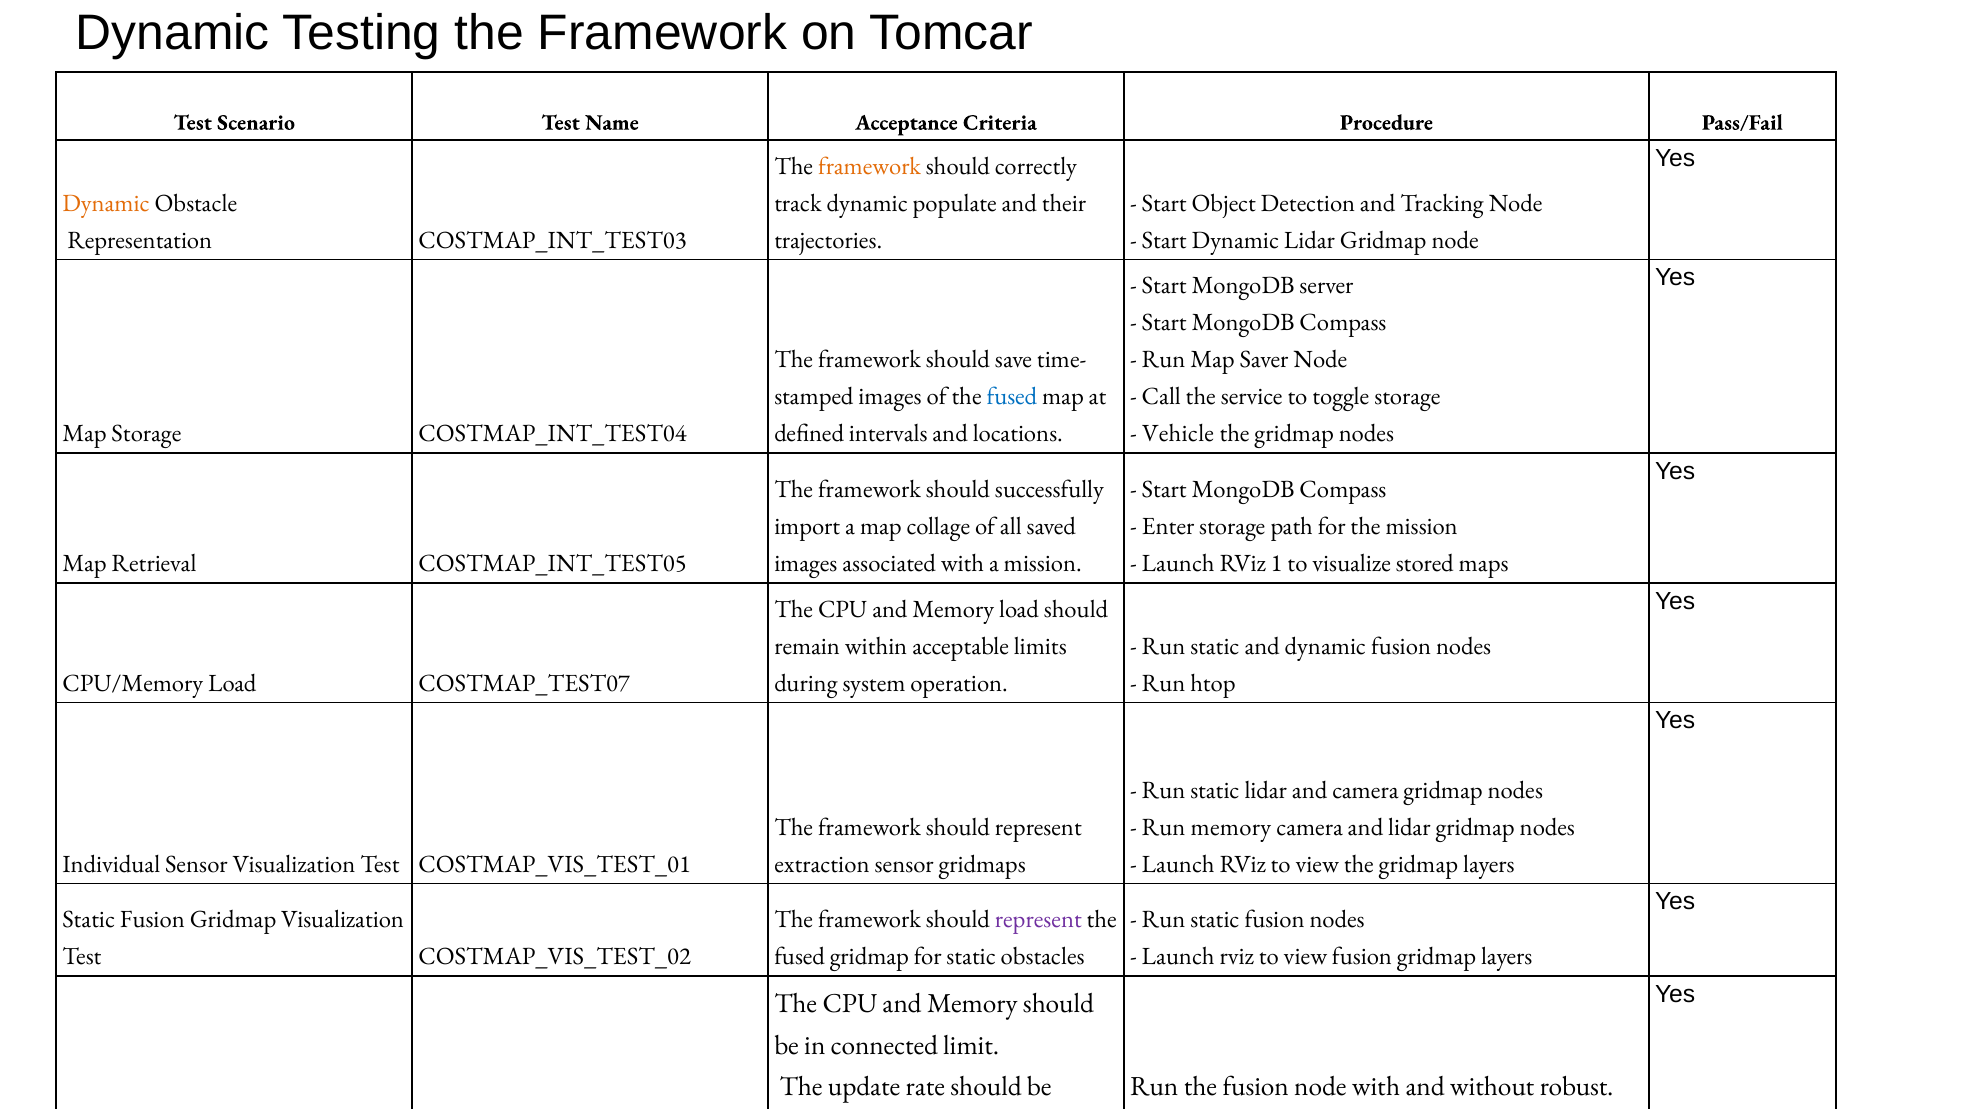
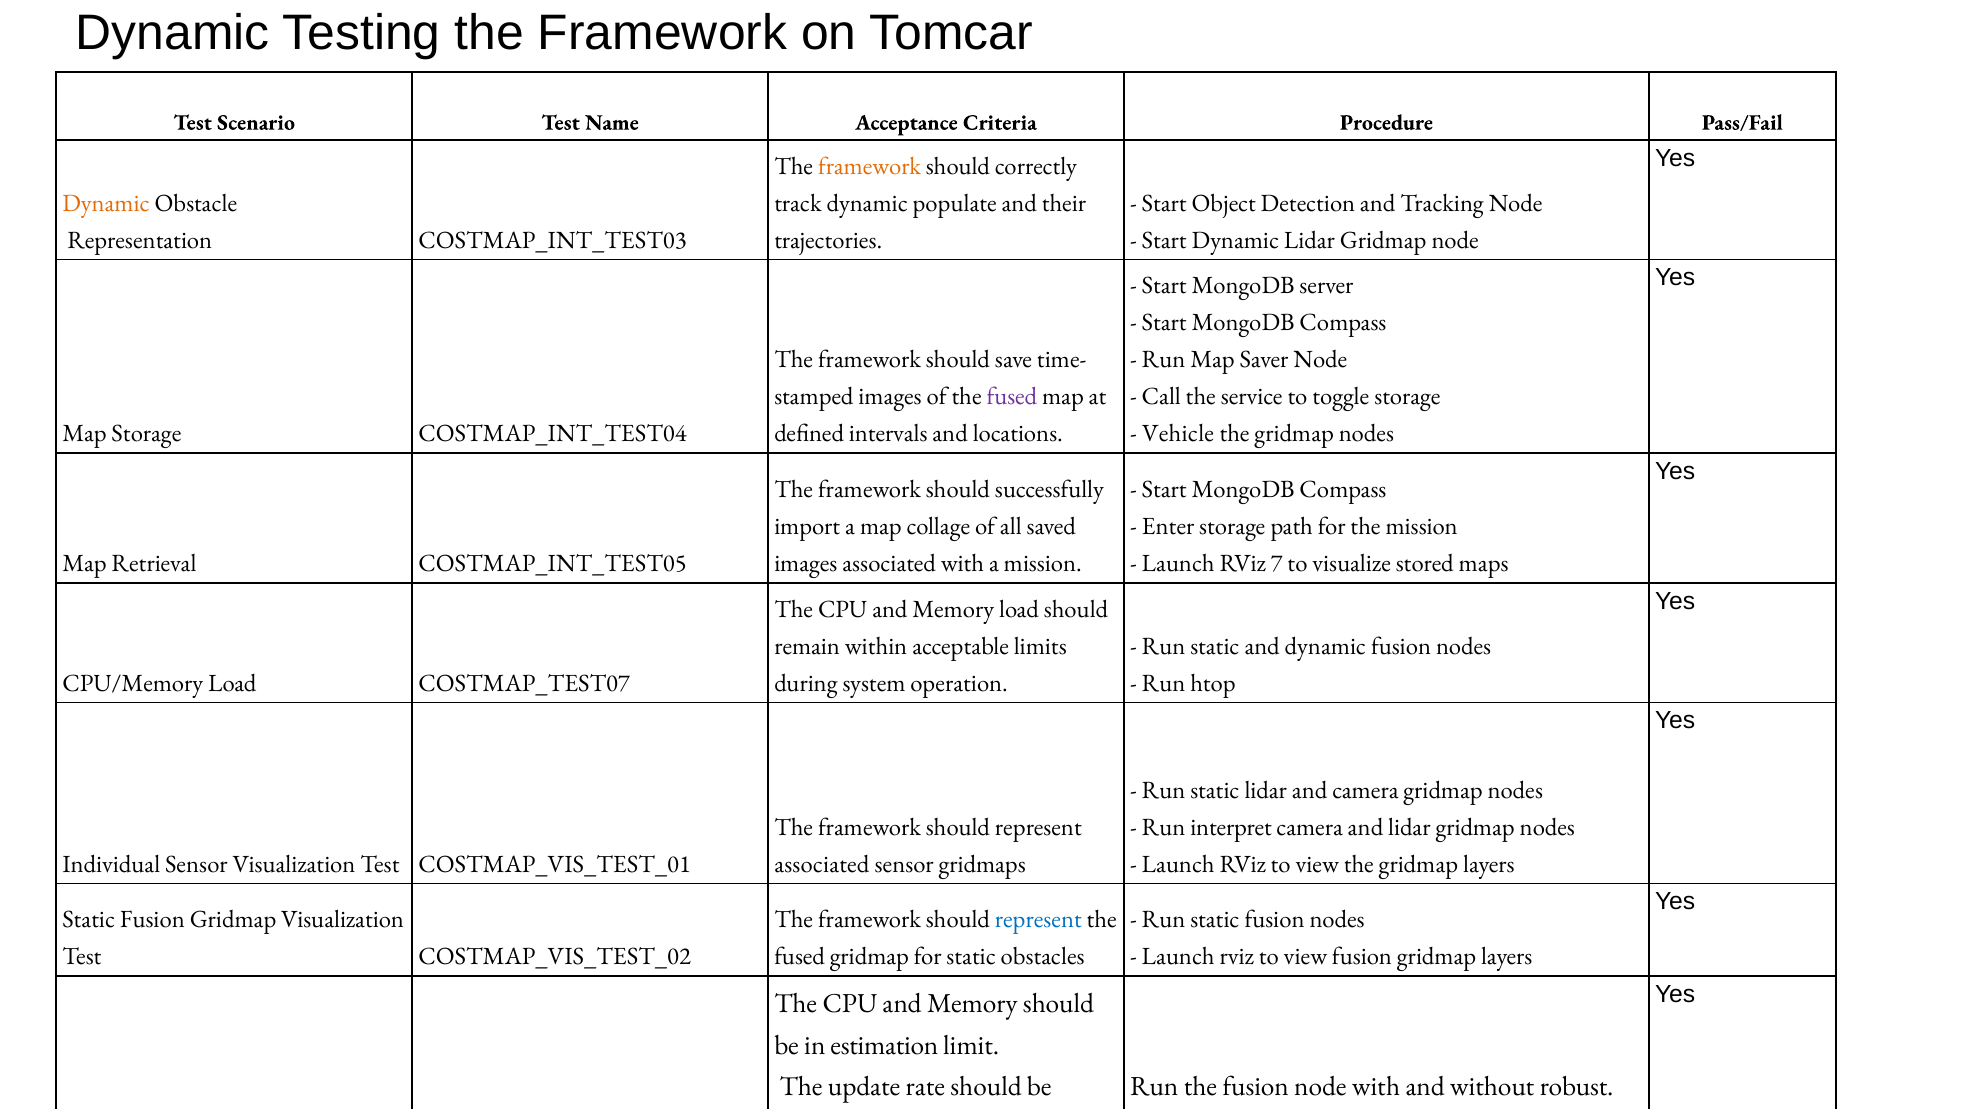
fused colour: blue -> purple (1012, 396)
1: 1 -> 7 (1277, 564)
Run memory: memory -> interpret (1231, 827)
extraction: extraction -> associated (822, 864)
represent colour: purple -> blue (1038, 919)
connected: connected -> estimation (884, 1045)
